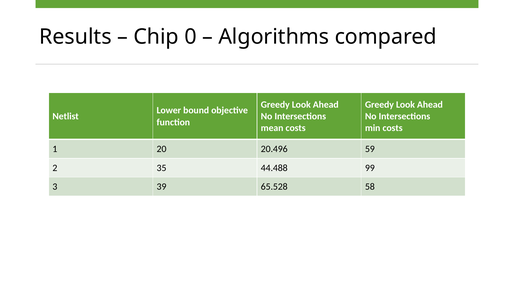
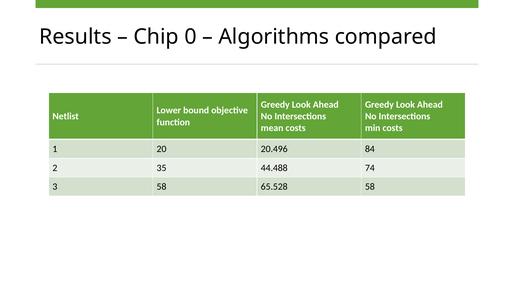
59: 59 -> 84 (370, 149)
99: 99 -> 74 (370, 168)
3 39: 39 -> 58 (162, 187)
